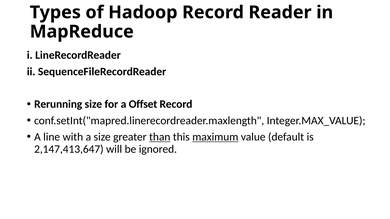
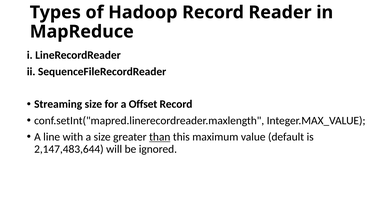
Rerunning: Rerunning -> Streaming (58, 104)
maximum underline: present -> none (215, 137)
2,147,413,647: 2,147,413,647 -> 2,147,483,644 (69, 149)
